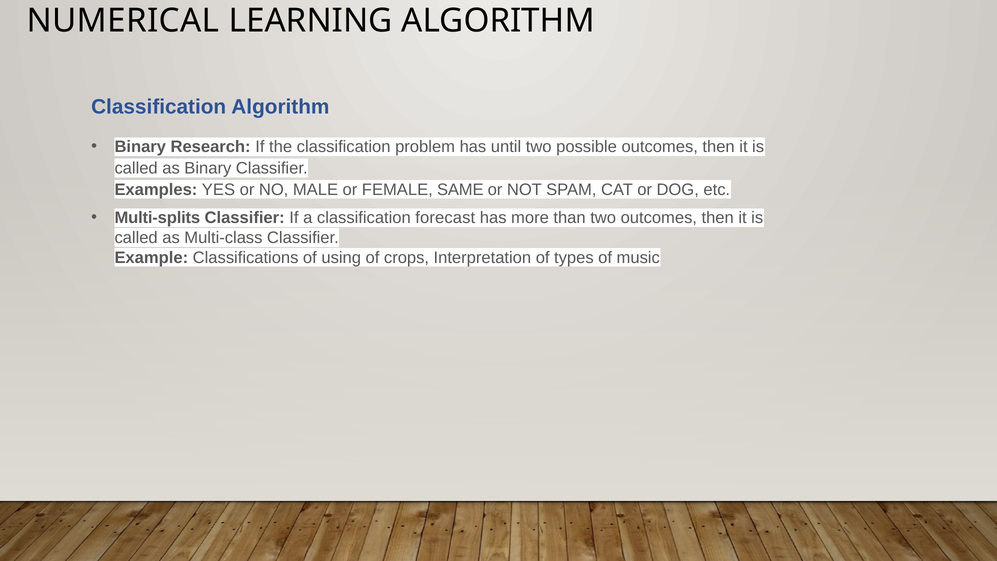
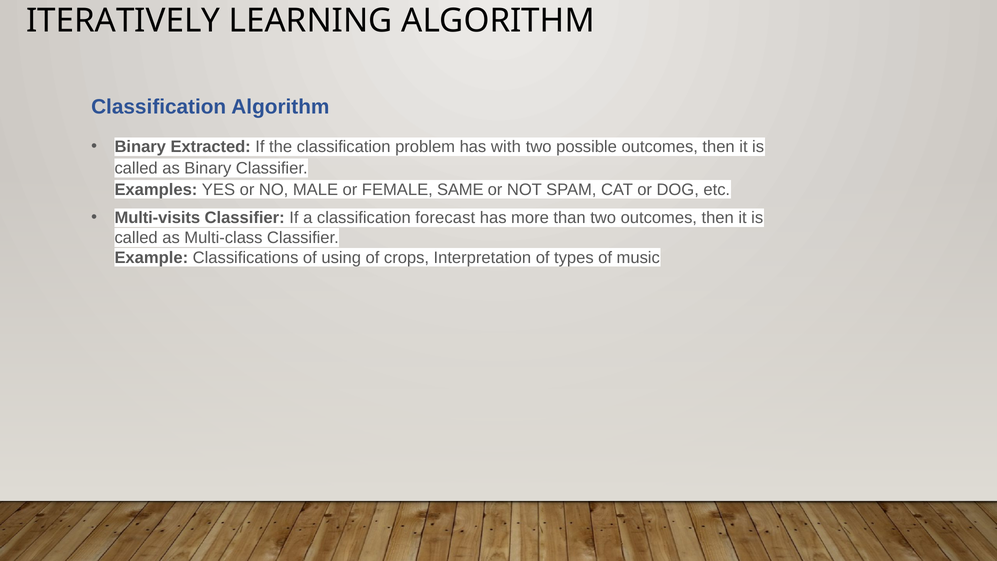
NUMERICAL: NUMERICAL -> ITERATIVELY (123, 21)
Research: Research -> Extracted (211, 147)
until: until -> with (506, 147)
Multi-splits: Multi-splits -> Multi-visits (157, 218)
